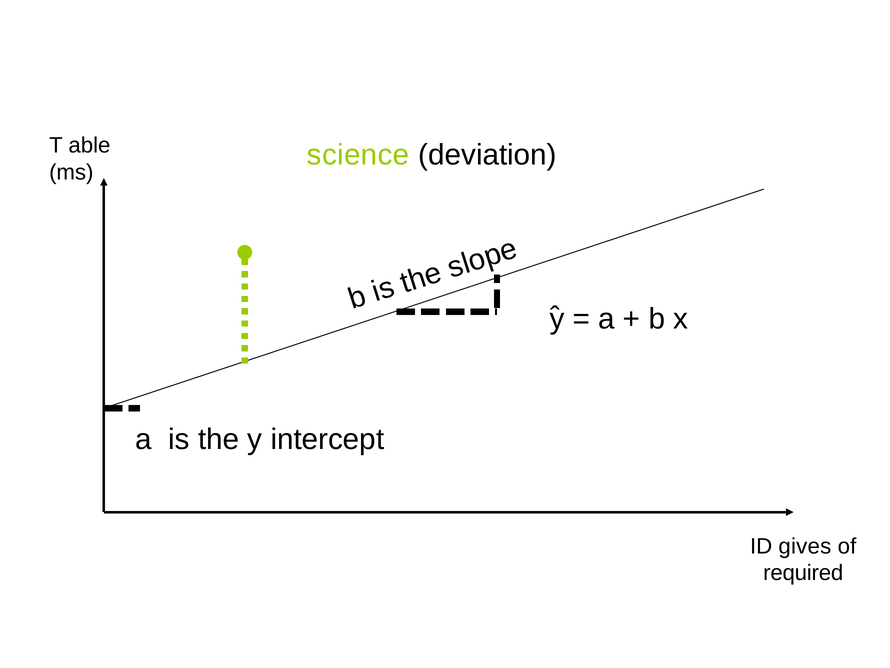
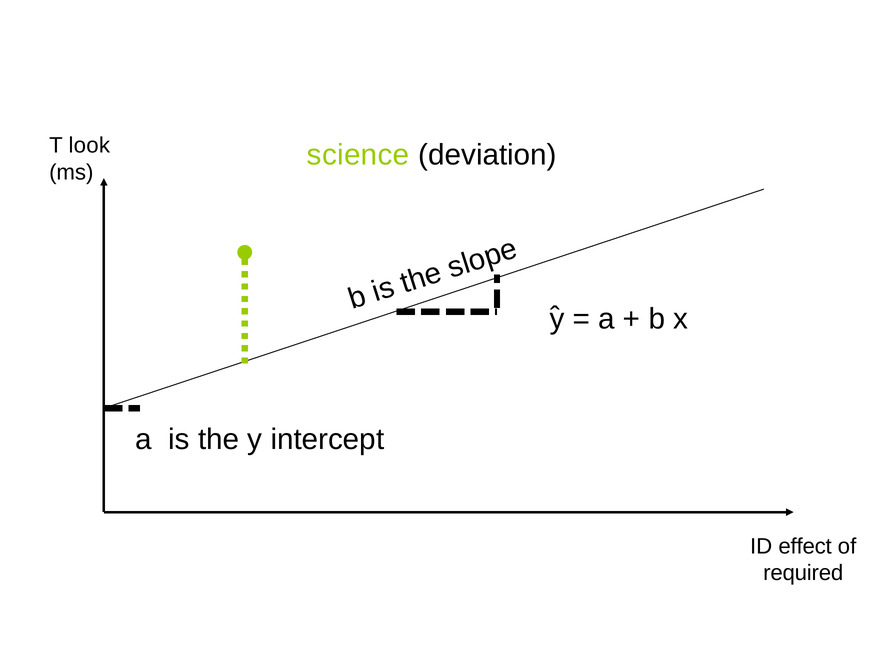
able: able -> look (89, 145)
gives: gives -> effect (805, 546)
